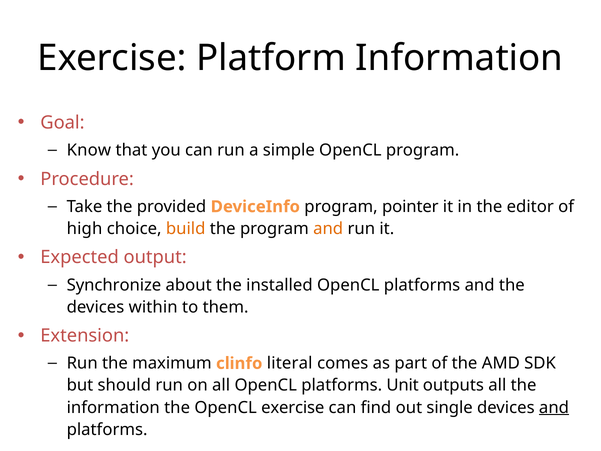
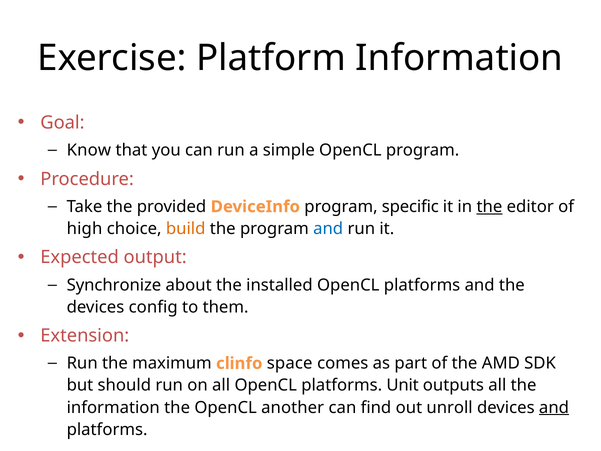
pointer: pointer -> specific (410, 207)
the underline: none -> present (489, 207)
and colour: orange -> blue (328, 229)
within: within -> config (153, 307)
literal: literal -> space (290, 363)
OpenCL exercise: exercise -> another (293, 407)
single: single -> unroll (450, 407)
